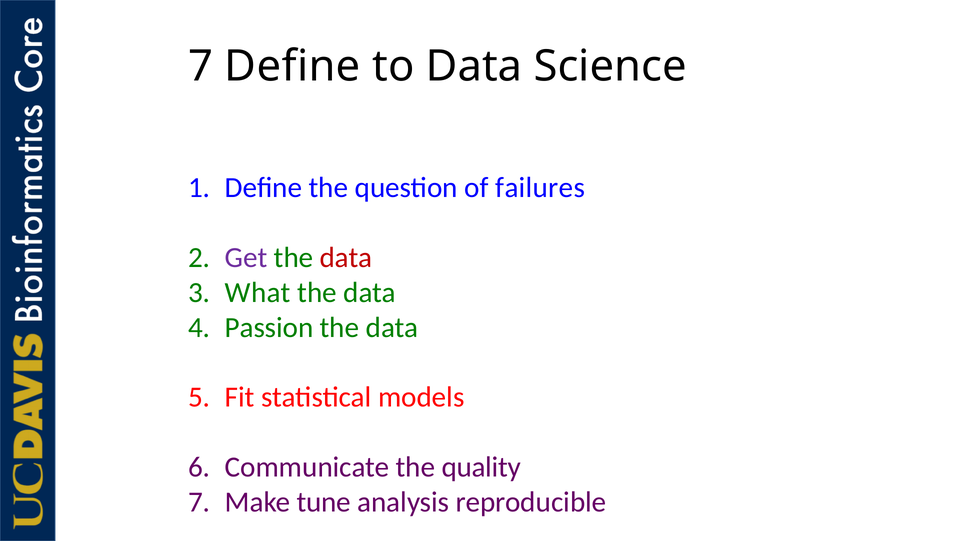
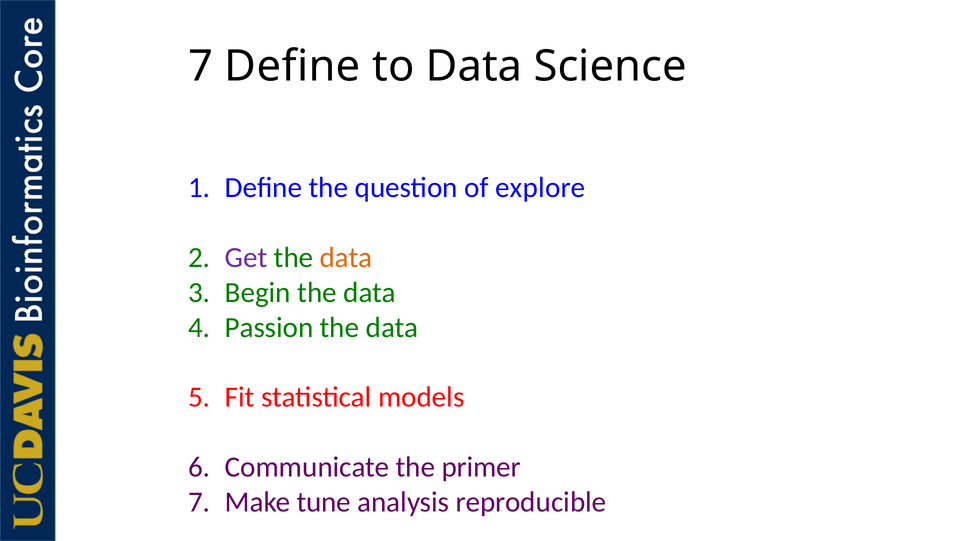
failures: failures -> explore (540, 188)
data colour: red -> orange (346, 258)
What: What -> Begin (258, 293)
quality: quality -> primer (481, 467)
